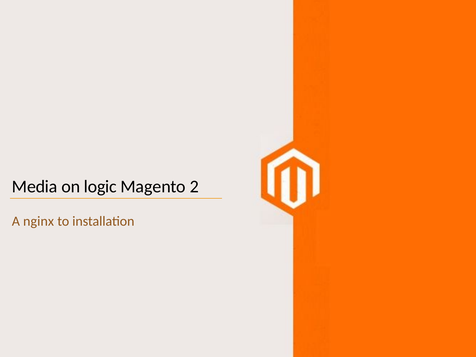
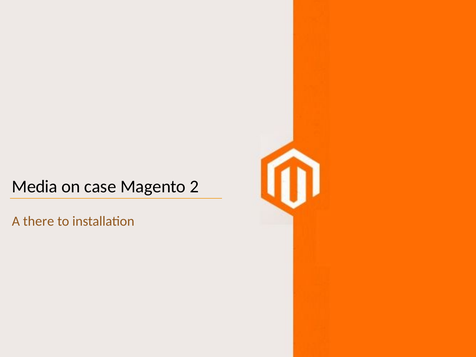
logic: logic -> case (100, 186)
nginx: nginx -> there (39, 221)
